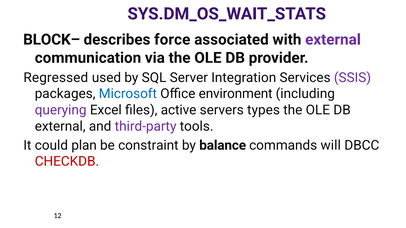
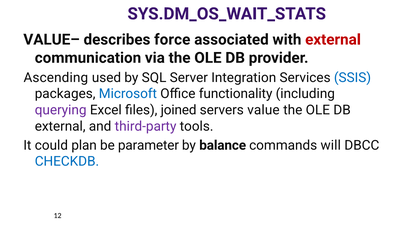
BLOCK–: BLOCK– -> VALUE– (52, 40)
external colour: purple -> red (333, 40)
Regressed: Regressed -> Ascending (56, 78)
SSIS colour: purple -> blue (352, 78)
environment: environment -> functionality (236, 94)
active: active -> joined (179, 110)
types: types -> value (263, 110)
constraint: constraint -> parameter (148, 145)
CHECKDB colour: red -> blue (67, 162)
